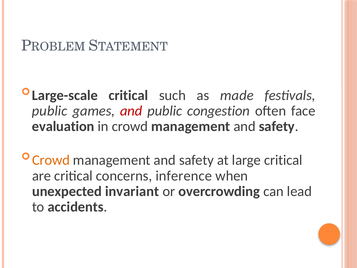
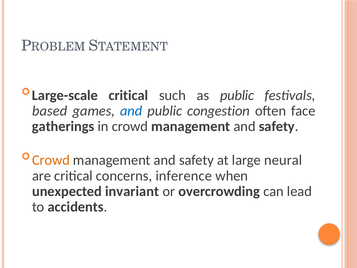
as made: made -> public (237, 95)
public: public -> based (50, 111)
and colour: red -> blue (131, 111)
evaluation: evaluation -> gatherings (63, 126)
large critical: critical -> neural (283, 160)
